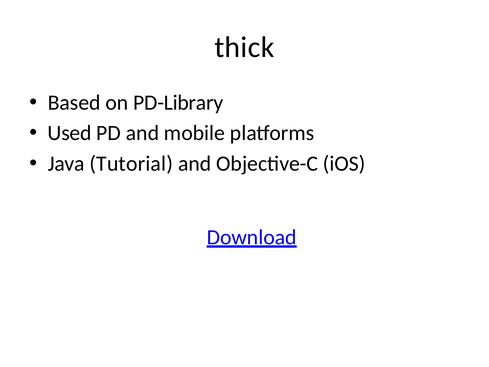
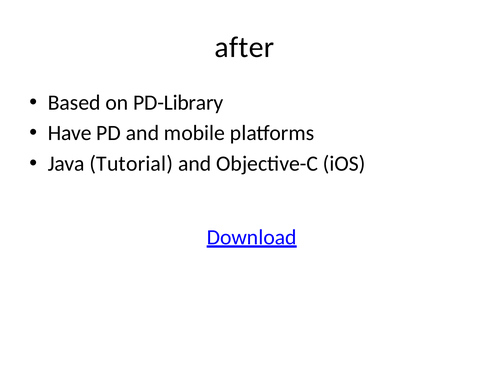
thick: thick -> after (244, 47)
Used: Used -> Have (70, 133)
